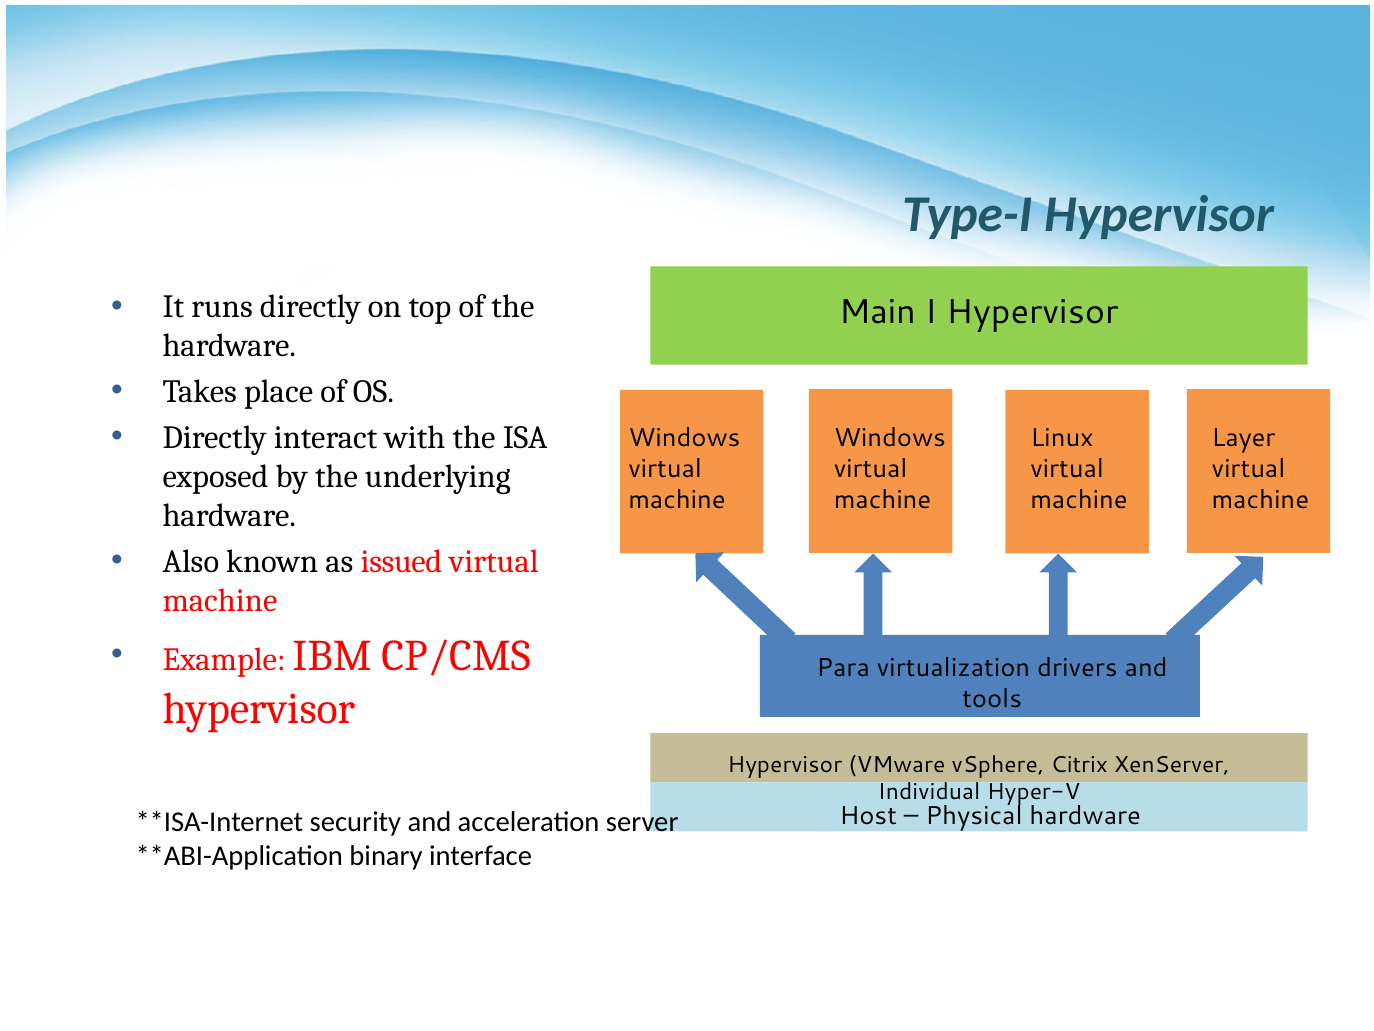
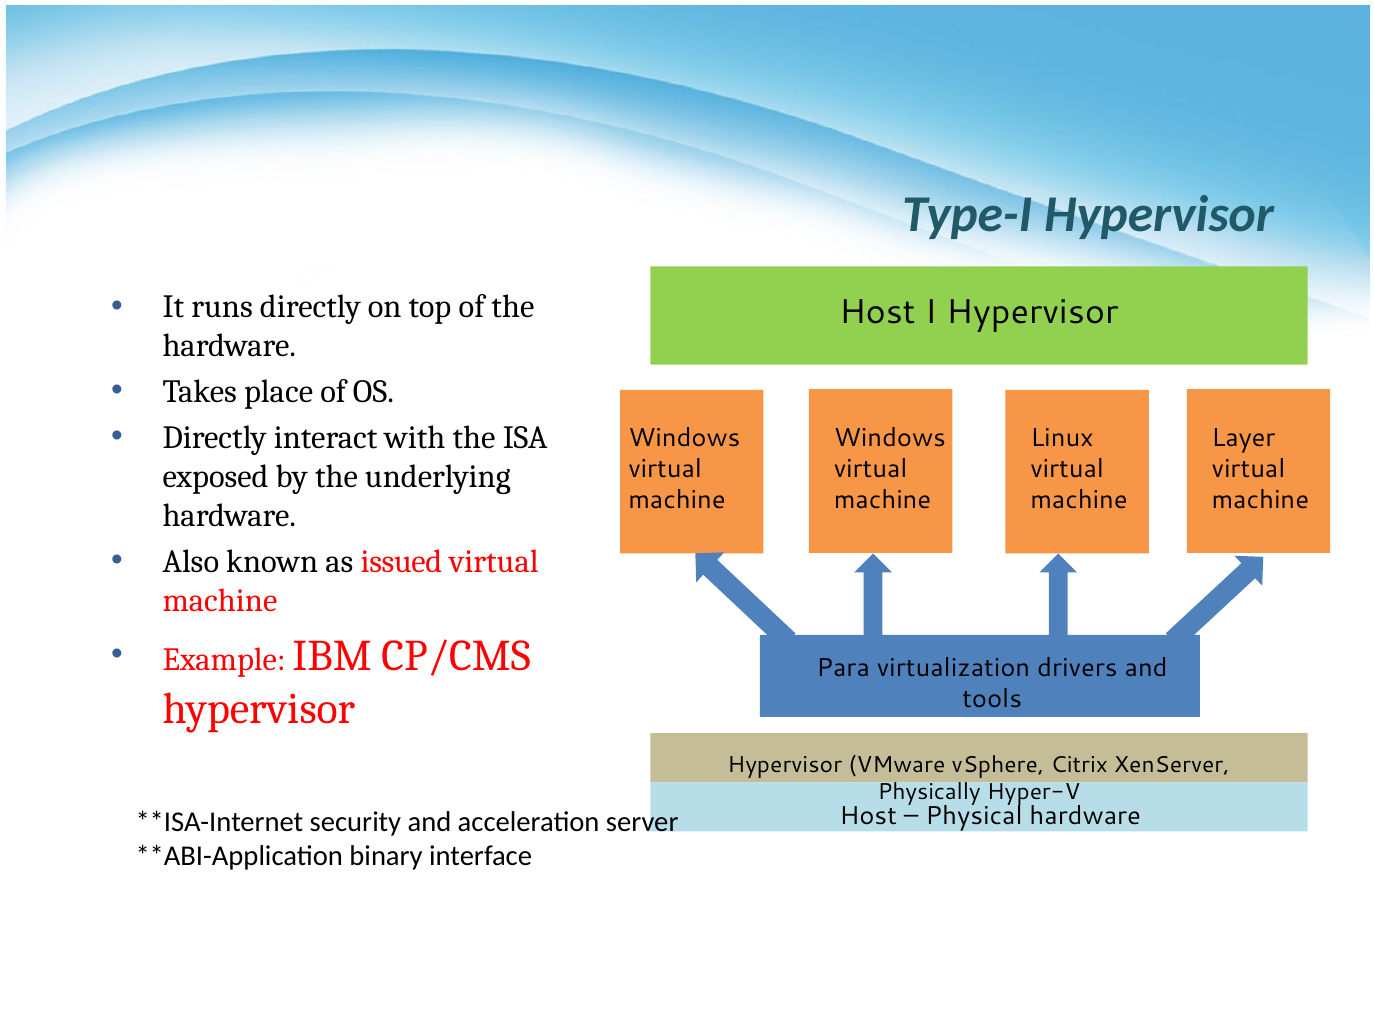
Main: Main -> Host (877, 312)
Individual: Individual -> Physically (929, 792)
